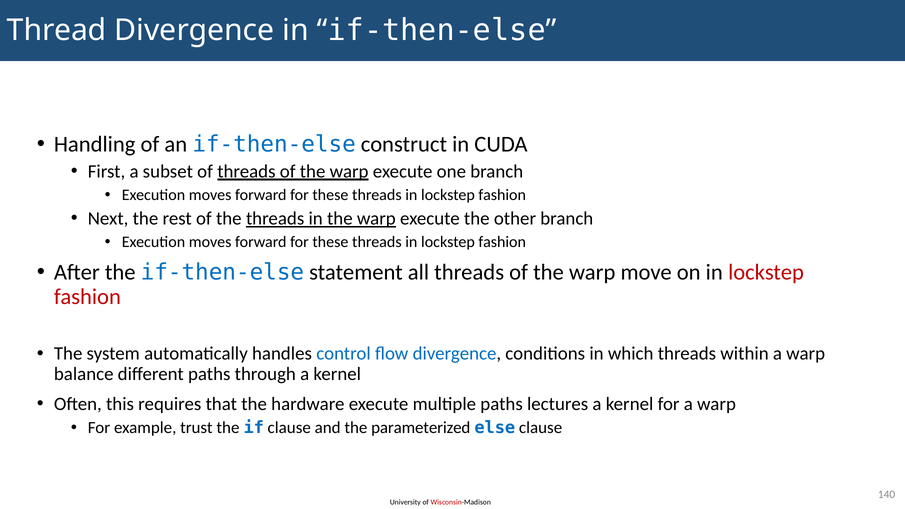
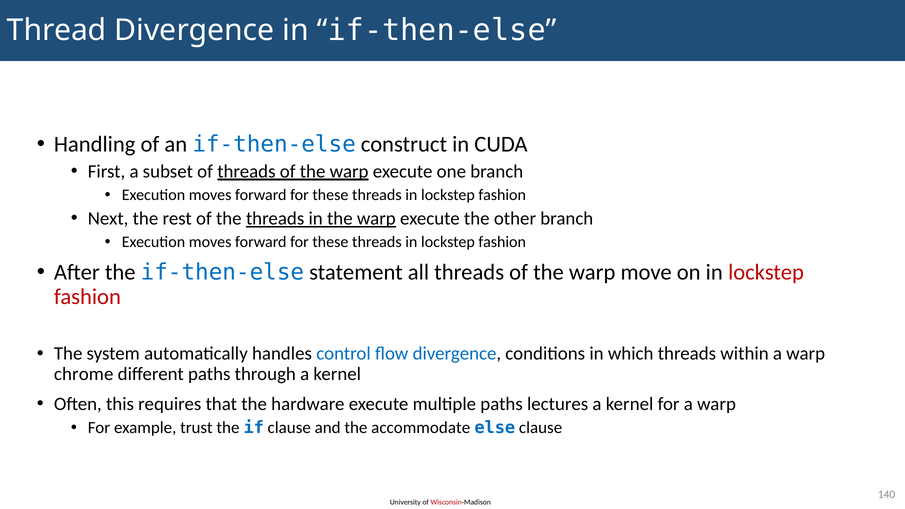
balance: balance -> chrome (84, 374)
parameterized: parameterized -> accommodate (421, 428)
